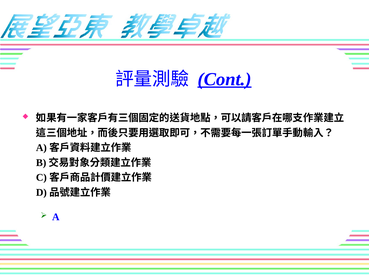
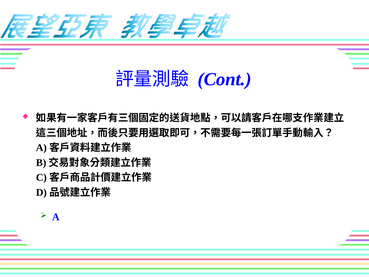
Cont underline: present -> none (225, 79)
